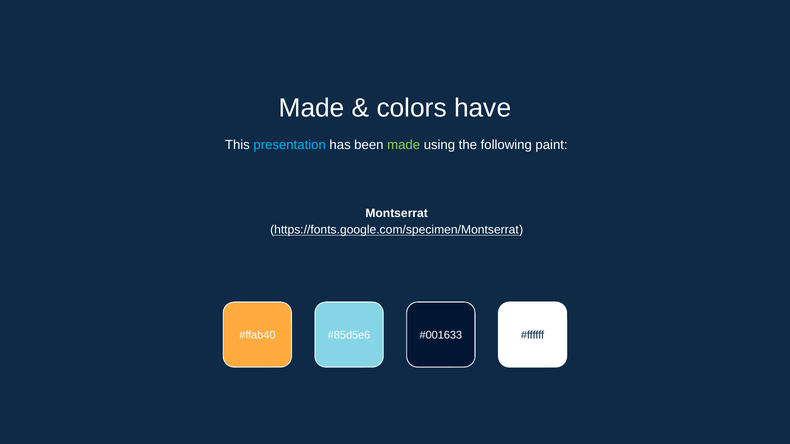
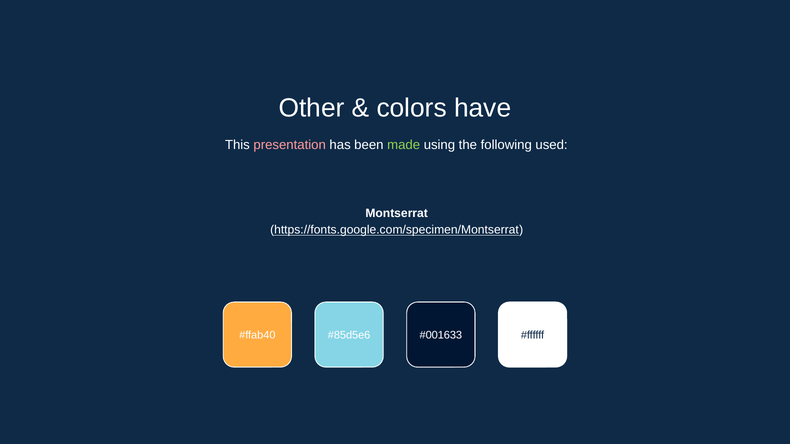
Made: Made -> Other (312, 108)
presentation colour: light blue -> pink (290, 145)
paint: paint -> used (552, 145)
